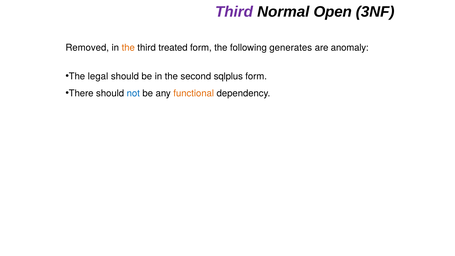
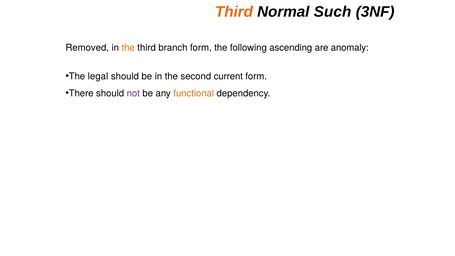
Third colour: purple -> orange (234, 12)
Open: Open -> Such (333, 12)
treated: treated -> branch (173, 48)
generates: generates -> ascending (291, 48)
sqlplus: sqlplus -> current (228, 76)
not colour: blue -> purple (133, 93)
